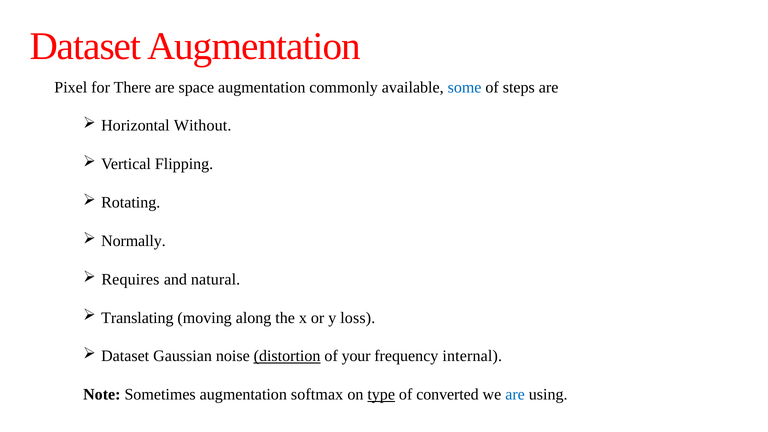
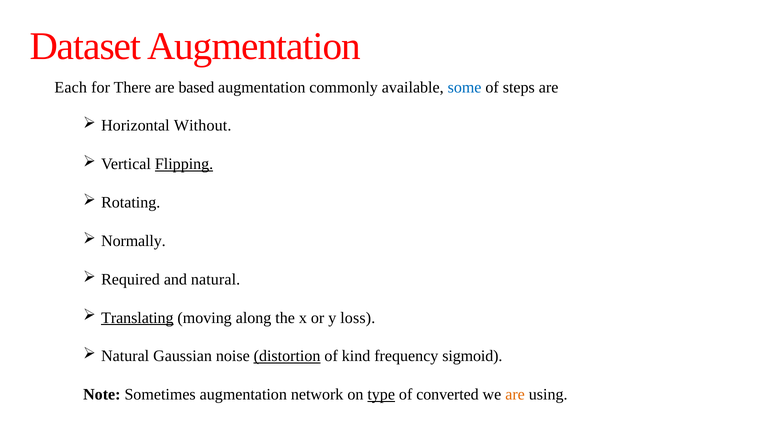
Pixel: Pixel -> Each (71, 87)
space: space -> based (196, 87)
Flipping underline: none -> present (184, 164)
Requires: Requires -> Required (130, 279)
Translating underline: none -> present (137, 318)
Dataset: Dataset -> Natural (125, 356)
your: your -> kind (356, 356)
internal: internal -> sigmoid (472, 356)
softmax: softmax -> network (317, 395)
are colour: blue -> orange (515, 395)
